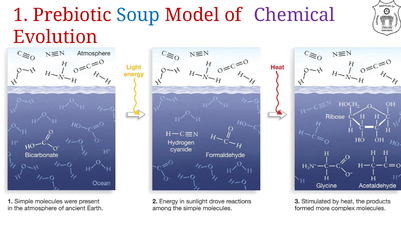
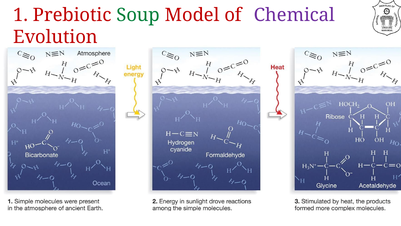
Soup colour: blue -> green (138, 15)
